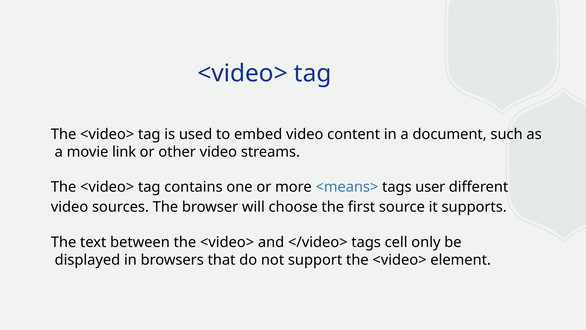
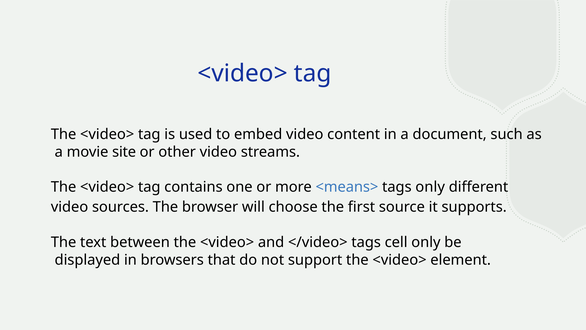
link: link -> site (124, 152)
tags user: user -> only (430, 187)
